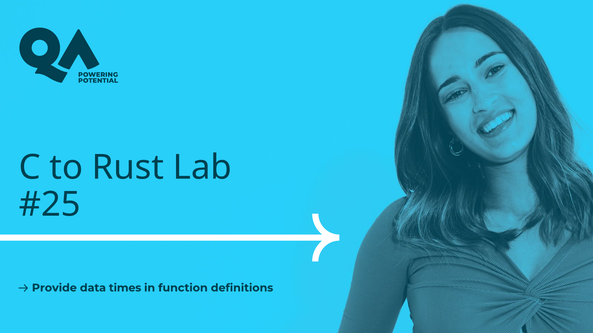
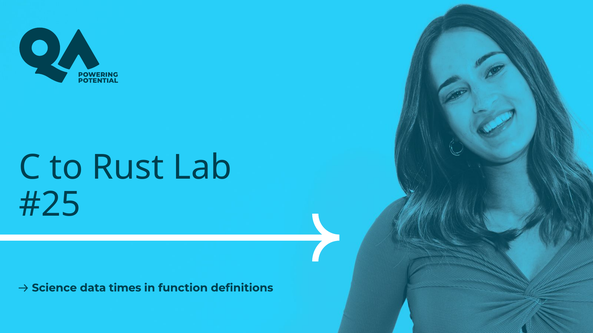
Provide: Provide -> Science (54, 288)
